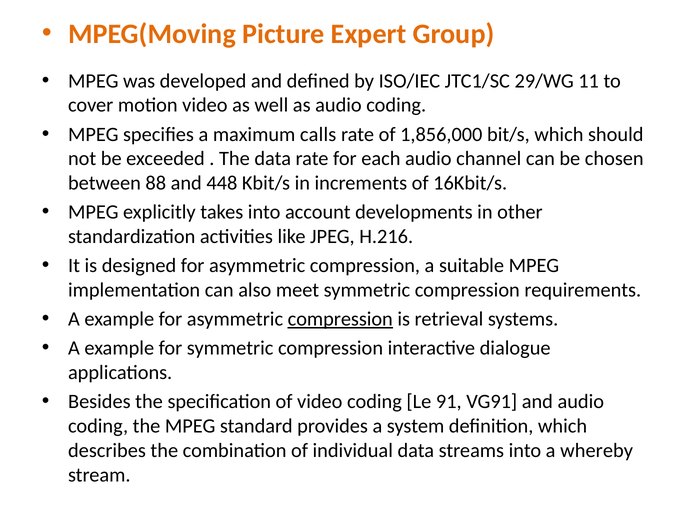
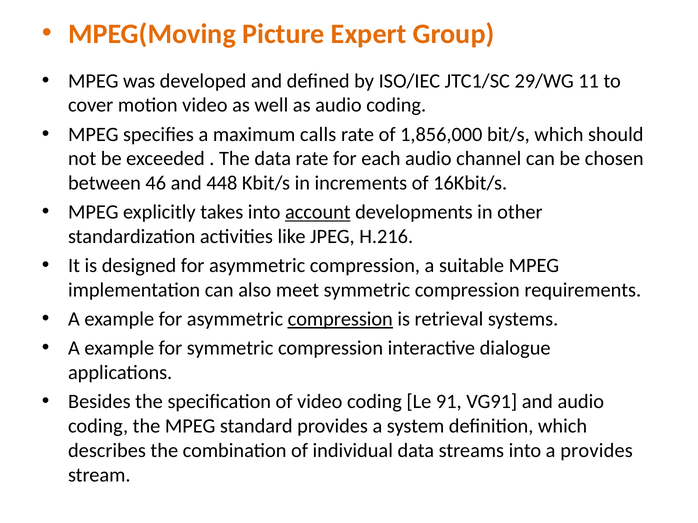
88: 88 -> 46 (156, 183)
account underline: none -> present (318, 212)
a whereby: whereby -> provides (597, 451)
